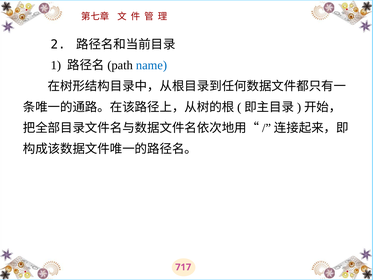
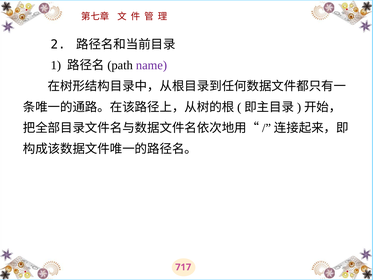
name colour: blue -> purple (151, 65)
